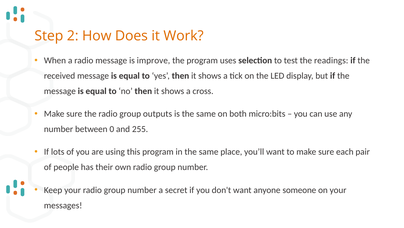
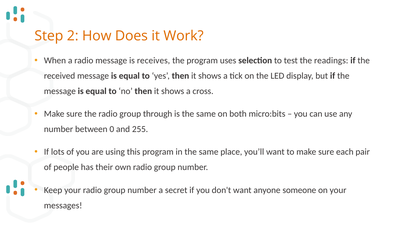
improve: improve -> receives (153, 60)
outputs: outputs -> through (158, 114)
